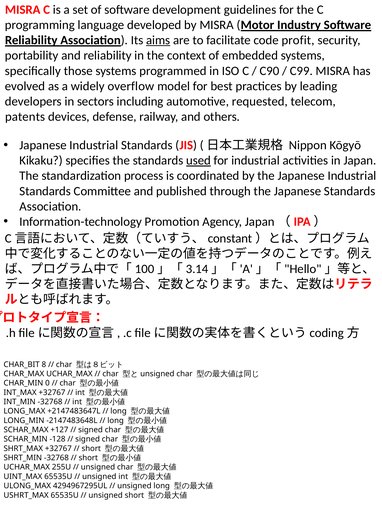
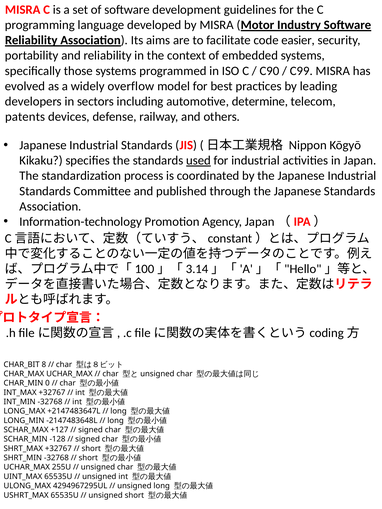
aims underline: present -> none (158, 40)
profit: profit -> easier (298, 40)
requested: requested -> determine (260, 101)
